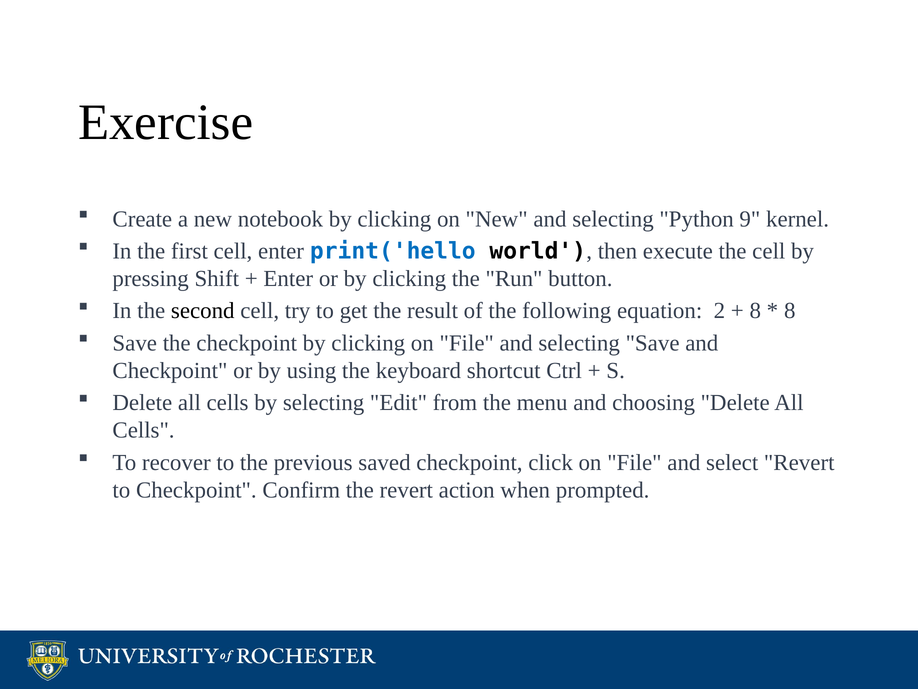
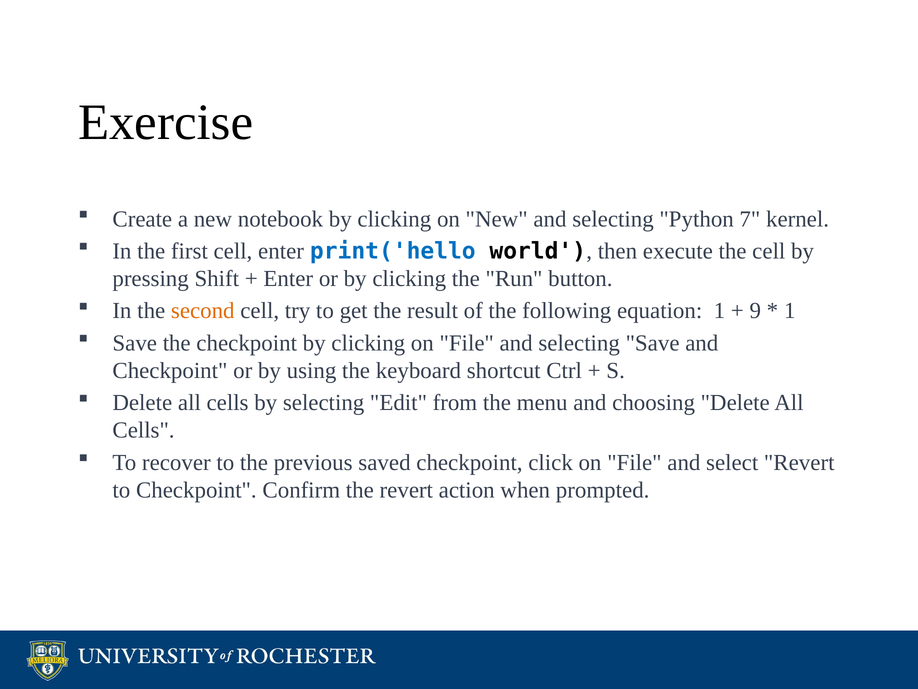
9: 9 -> 7 (750, 219)
second colour: black -> orange (203, 311)
equation 2: 2 -> 1 (719, 311)
8: 8 -> 9 (755, 311)
8: 8 -> 1 (790, 311)
